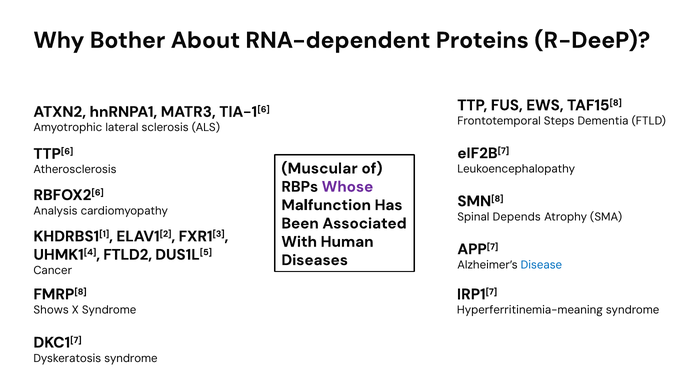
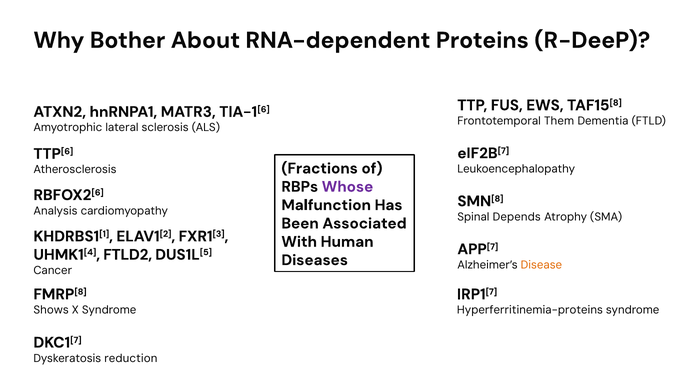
Steps: Steps -> Them (559, 121)
Muscular: Muscular -> Fractions (320, 169)
Disease colour: blue -> orange (541, 265)
Hyperferritinemia-meaning: Hyperferritinemia-meaning -> Hyperferritinemia-proteins (530, 310)
Dyskeratosis syndrome: syndrome -> reduction (131, 359)
